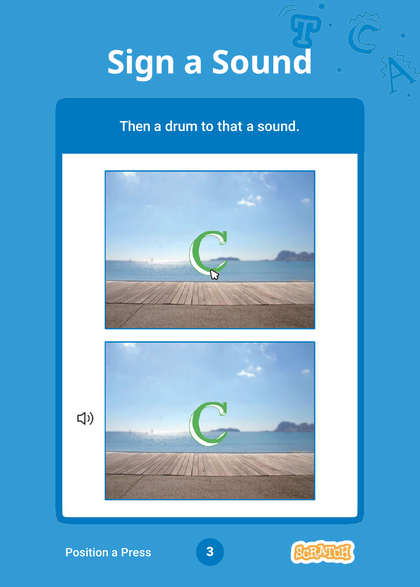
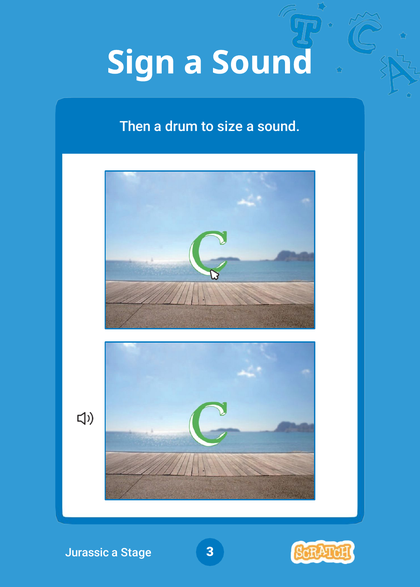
that: that -> size (230, 127)
Position: Position -> Jurassic (87, 553)
Press: Press -> Stage (136, 553)
